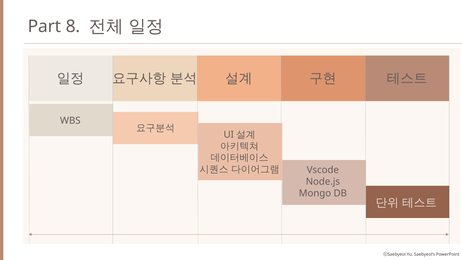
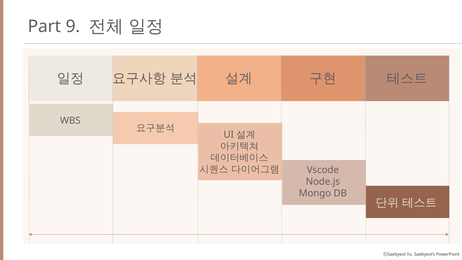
8: 8 -> 9 (73, 27)
